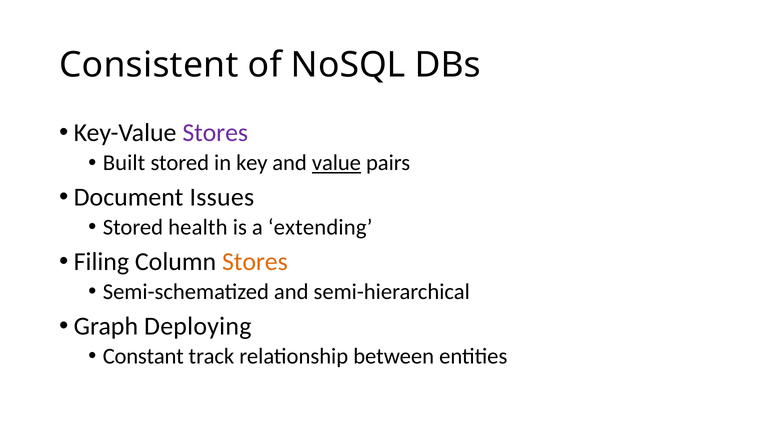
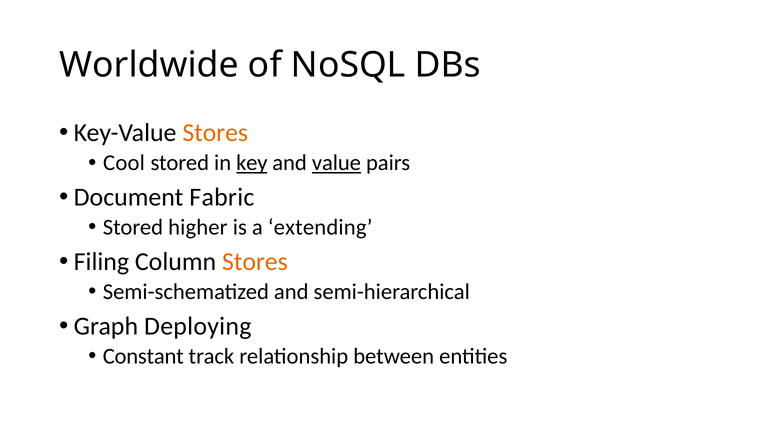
Consistent: Consistent -> Worldwide (149, 65)
Stores colour: purple -> orange (215, 133)
Built: Built -> Cool (124, 163)
key underline: none -> present (252, 163)
Issues: Issues -> Fabric (222, 197)
health: health -> higher (198, 228)
